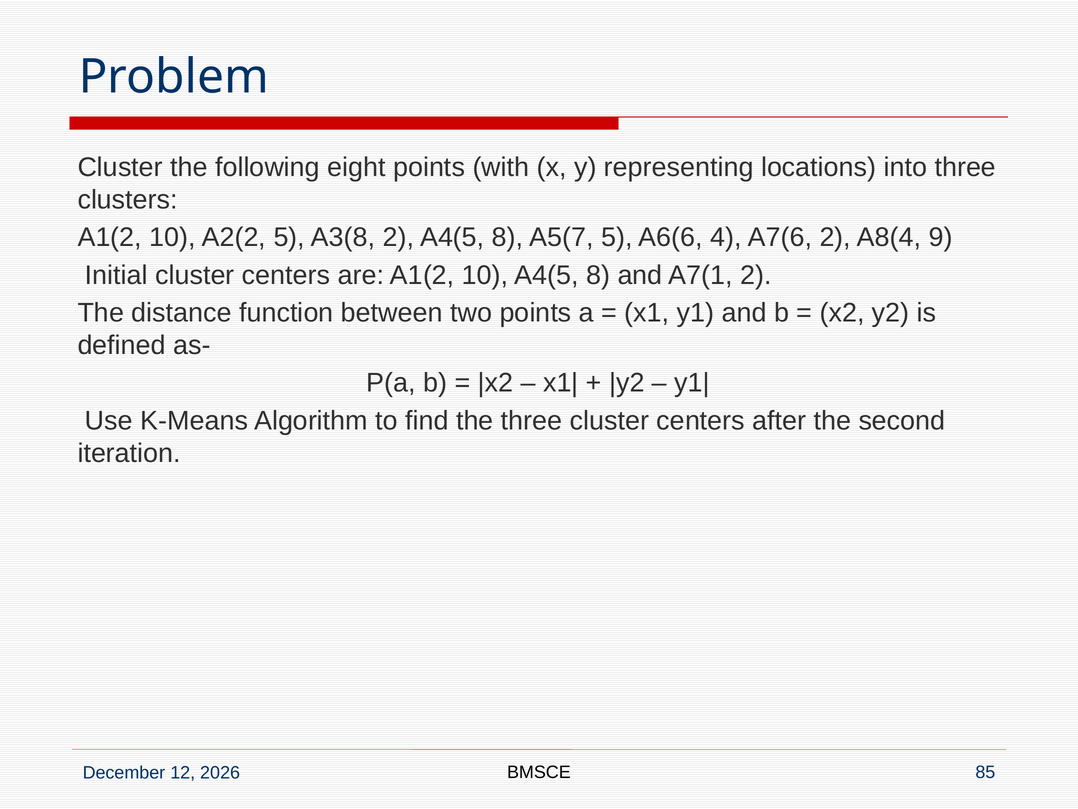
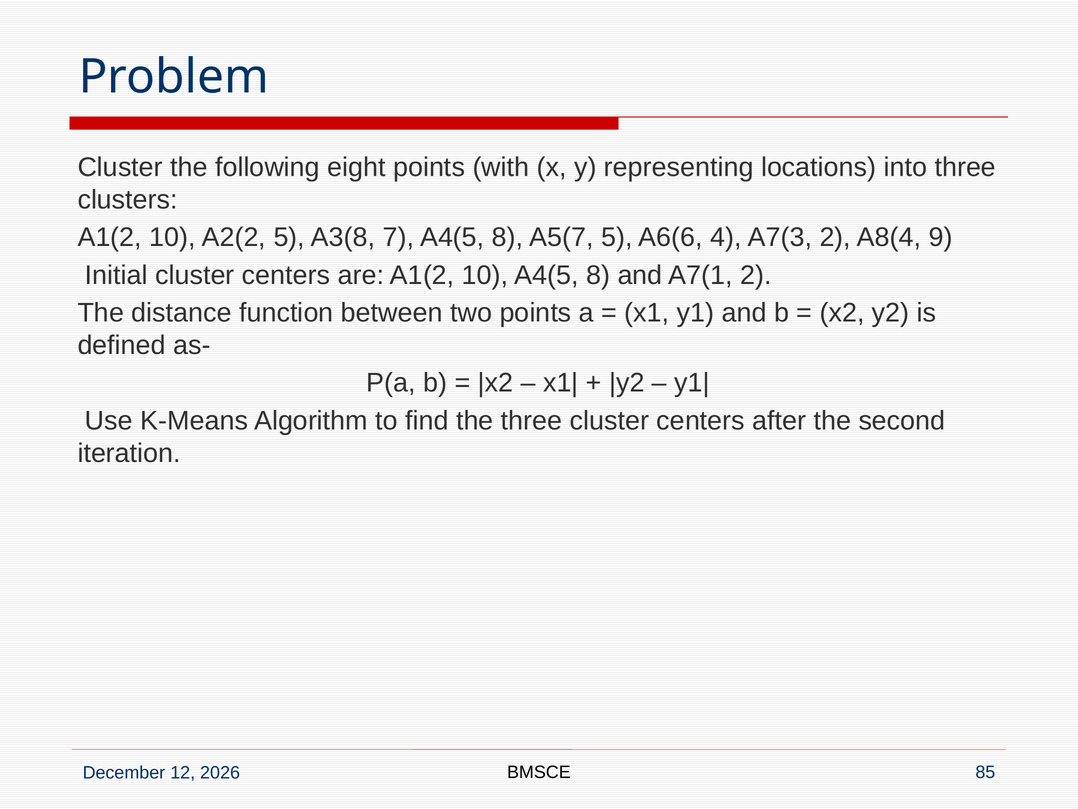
A3(8 2: 2 -> 7 (398, 237)
A7(6: A7(6 -> A7(3 (780, 237)
